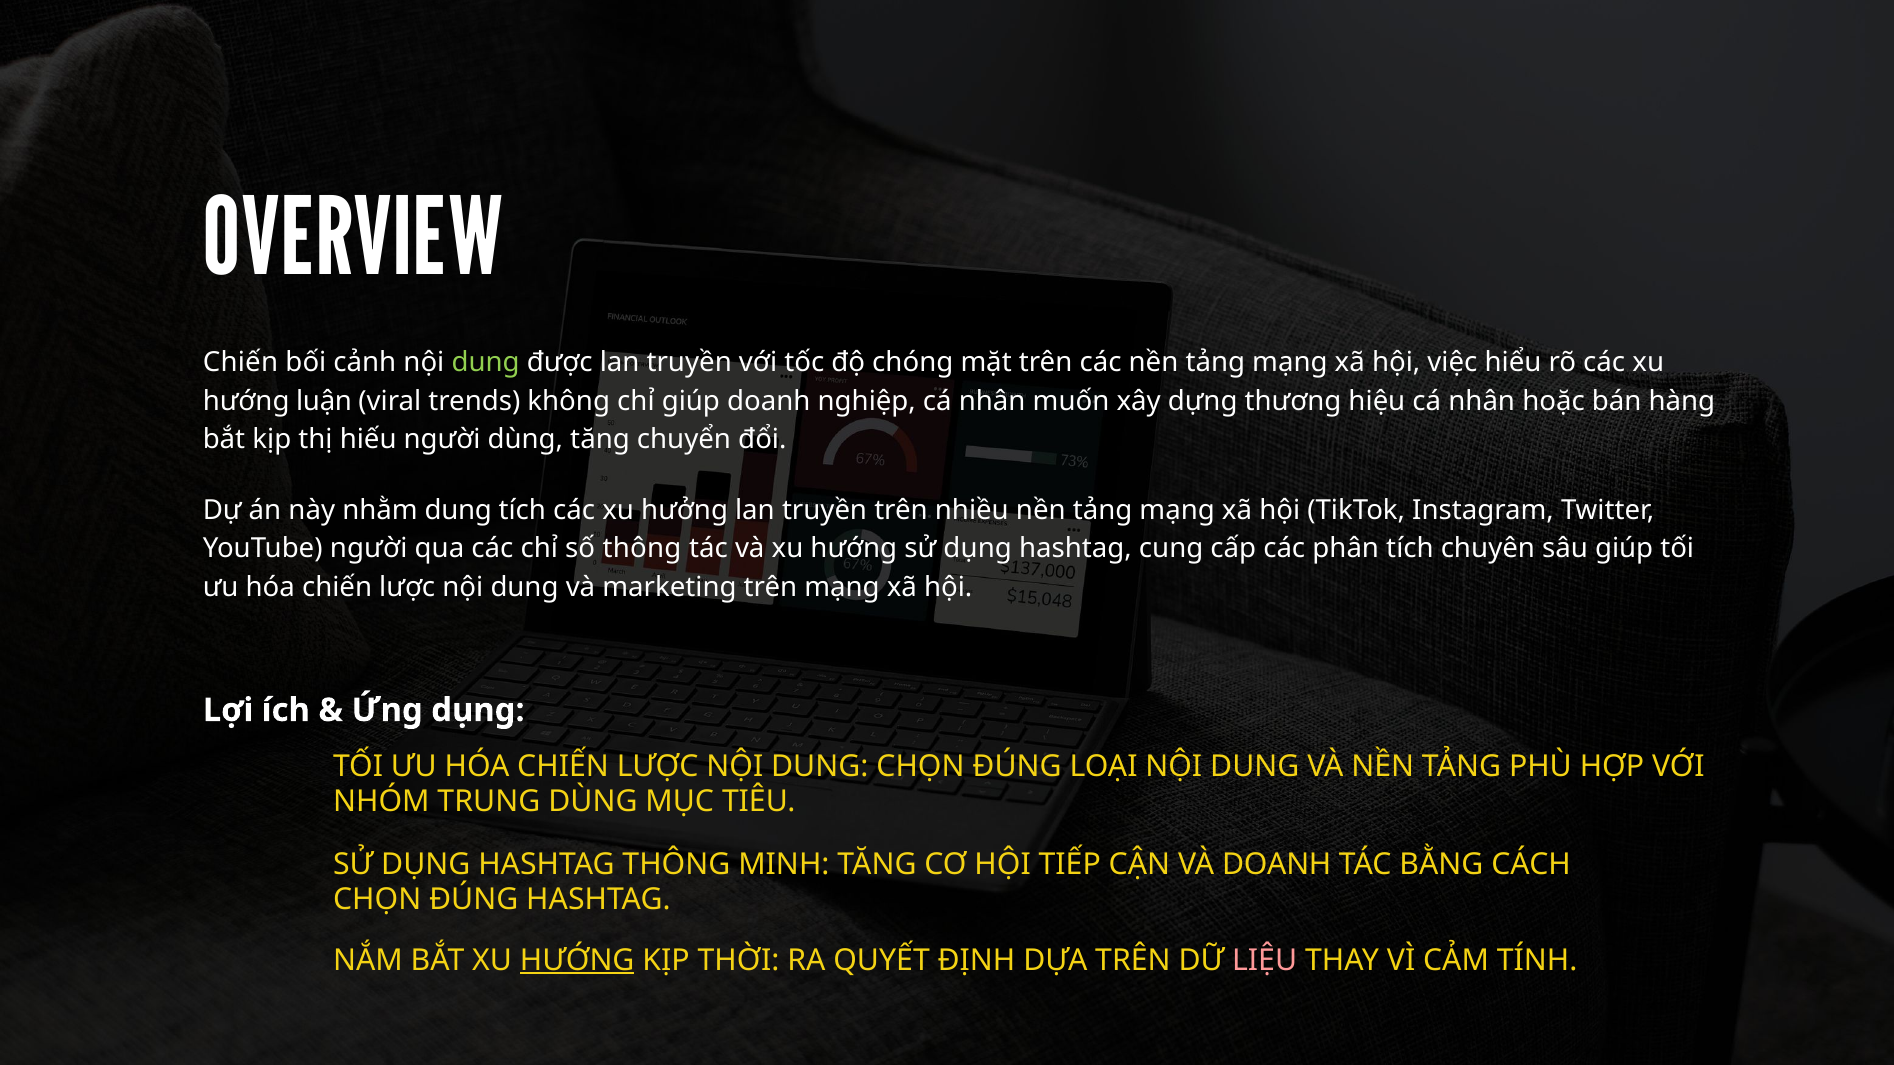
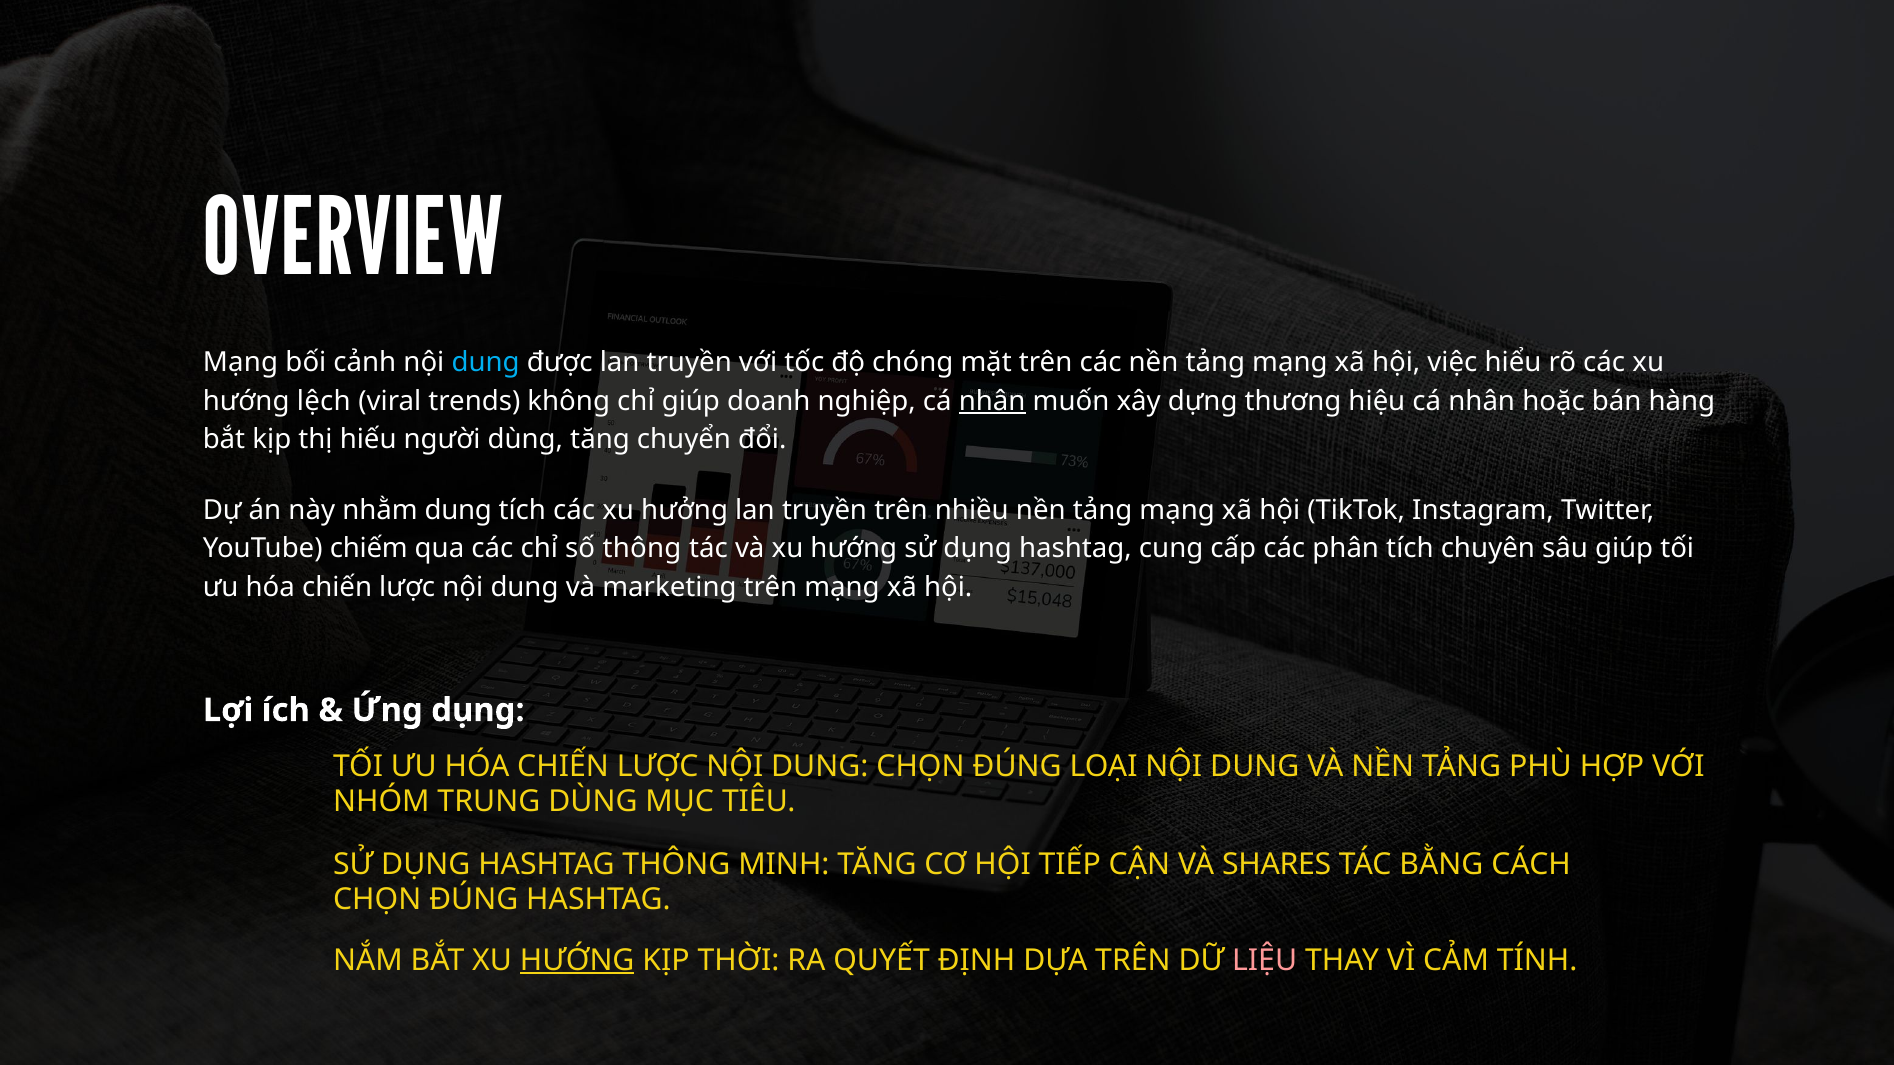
Chiến: Chiến -> Mạng (240, 362)
dung colour: light green -> light blue (486, 362)
luận: luận -> lệch (324, 401)
nhân underline: none -> present (992, 401)
YouTube người: người -> chiếm (369, 549)
VÀ DOANH: DOANH -> SHARES (1277, 865)
